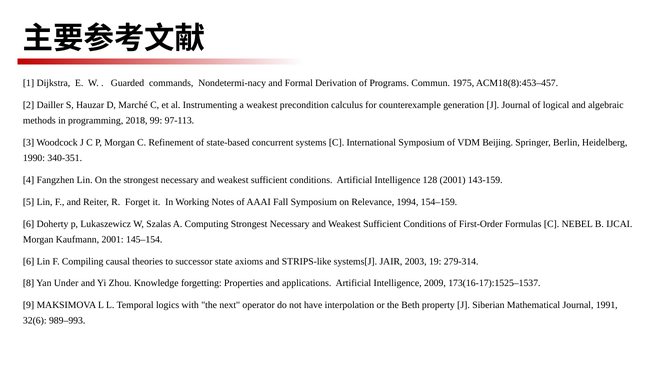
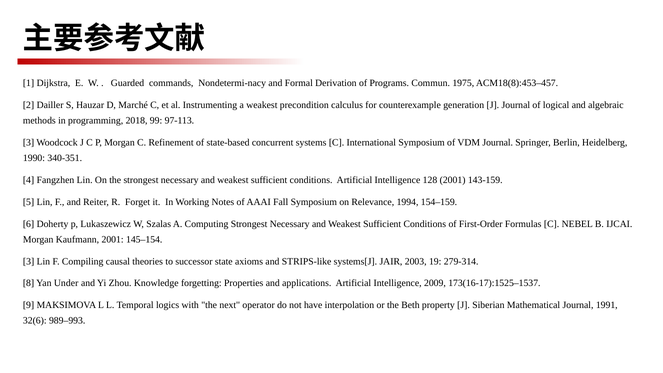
VDM Beijing: Beijing -> Journal (498, 143)
6: 6 -> 3 (29, 261)
